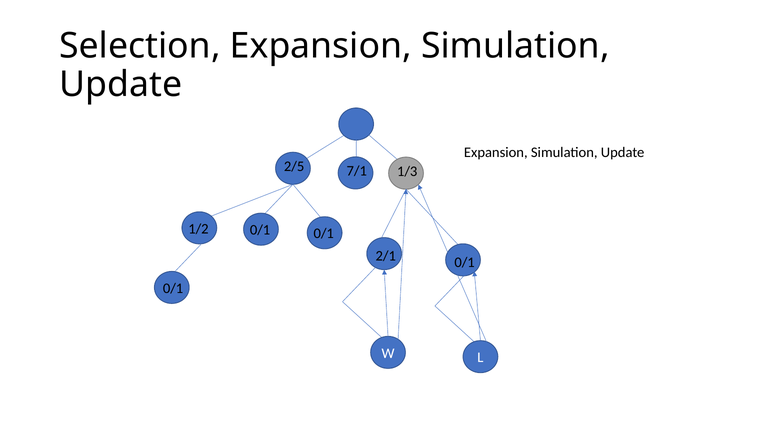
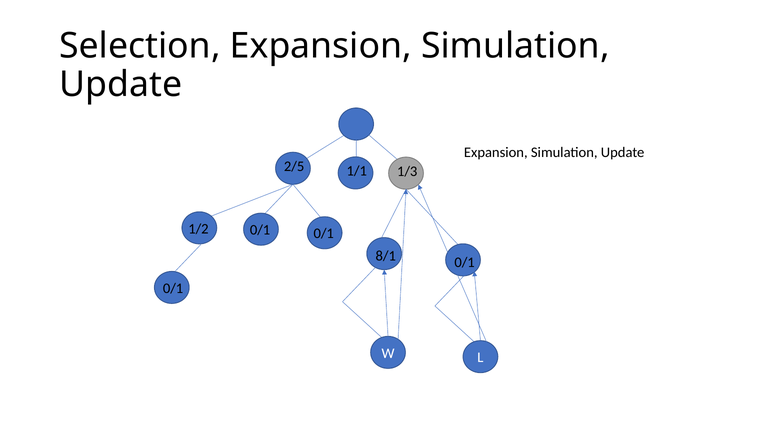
7/1: 7/1 -> 1/1 (357, 171)
2/1: 2/1 -> 8/1 (386, 256)
